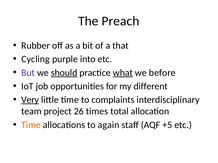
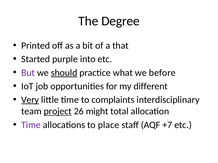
Preach: Preach -> Degree (121, 21)
Rubber: Rubber -> Printed (36, 46)
Cycling: Cycling -> Started (36, 59)
what underline: present -> none (123, 73)
project underline: none -> present (58, 112)
times: times -> might (97, 112)
Time colour: orange -> purple (31, 125)
again: again -> place (109, 125)
+5: +5 -> +7 (167, 125)
